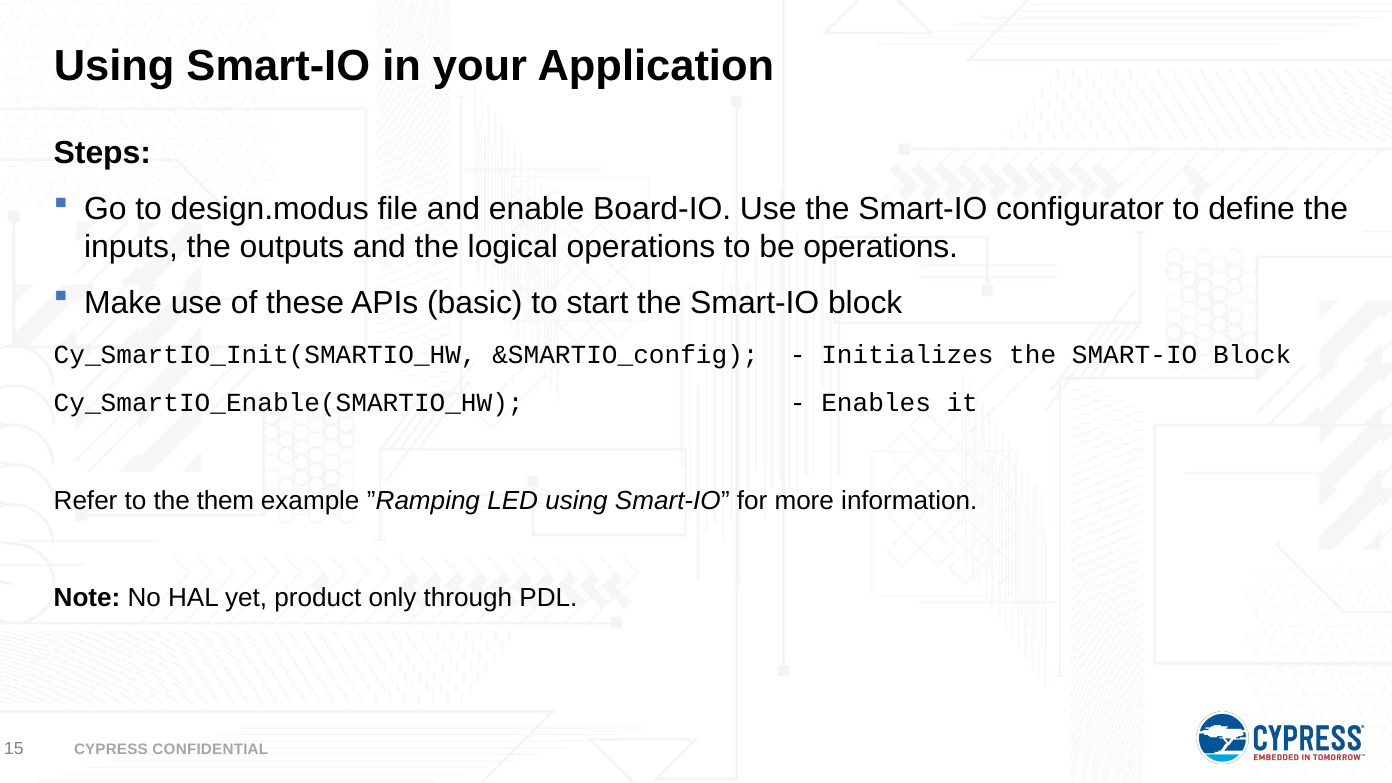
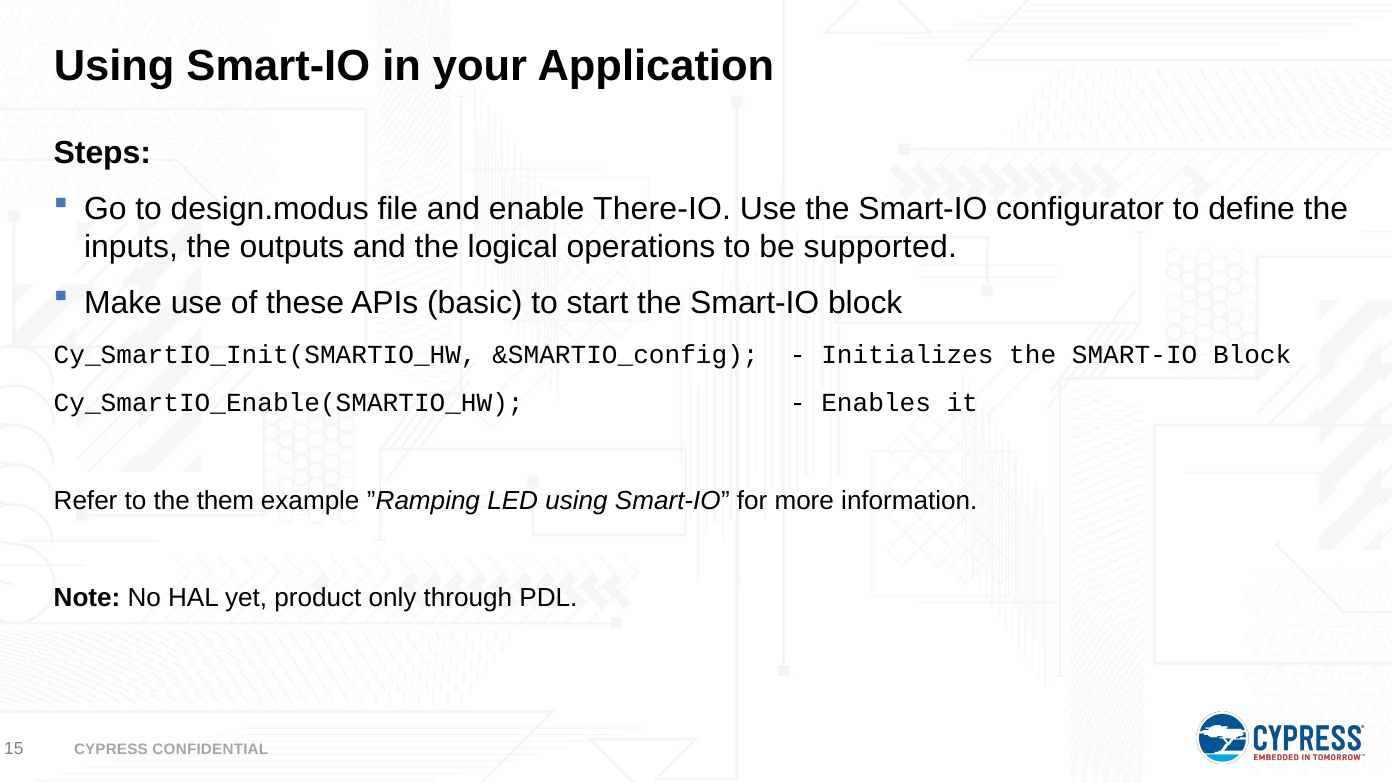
Board-IO: Board-IO -> There-IO (662, 209)
be operations: operations -> supported (880, 247)
